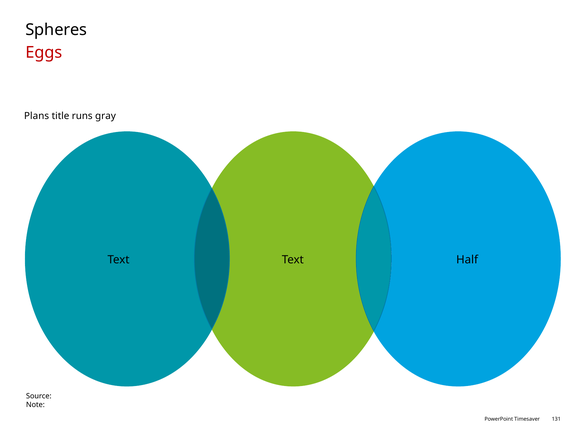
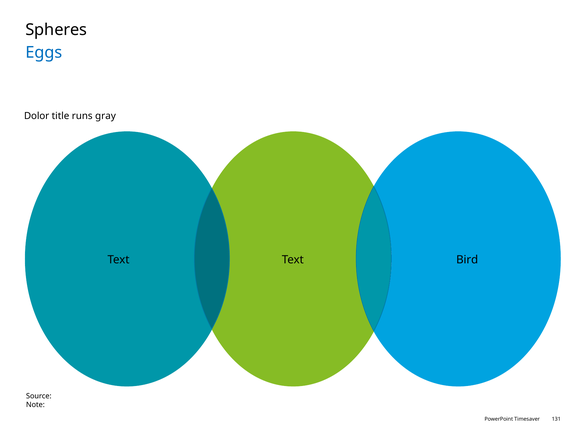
Eggs colour: red -> blue (44, 53)
Plans: Plans -> Dolor (37, 116)
Half: Half -> Bird (467, 260)
